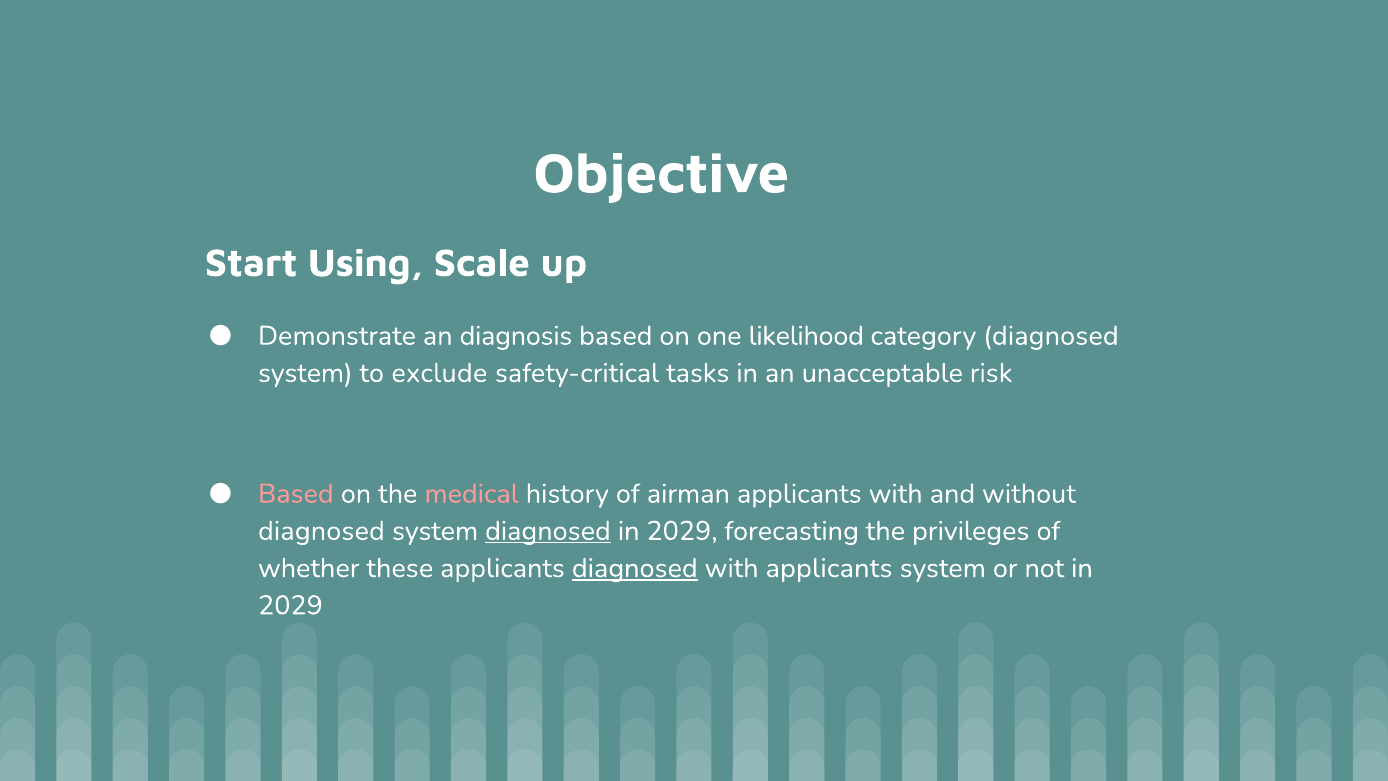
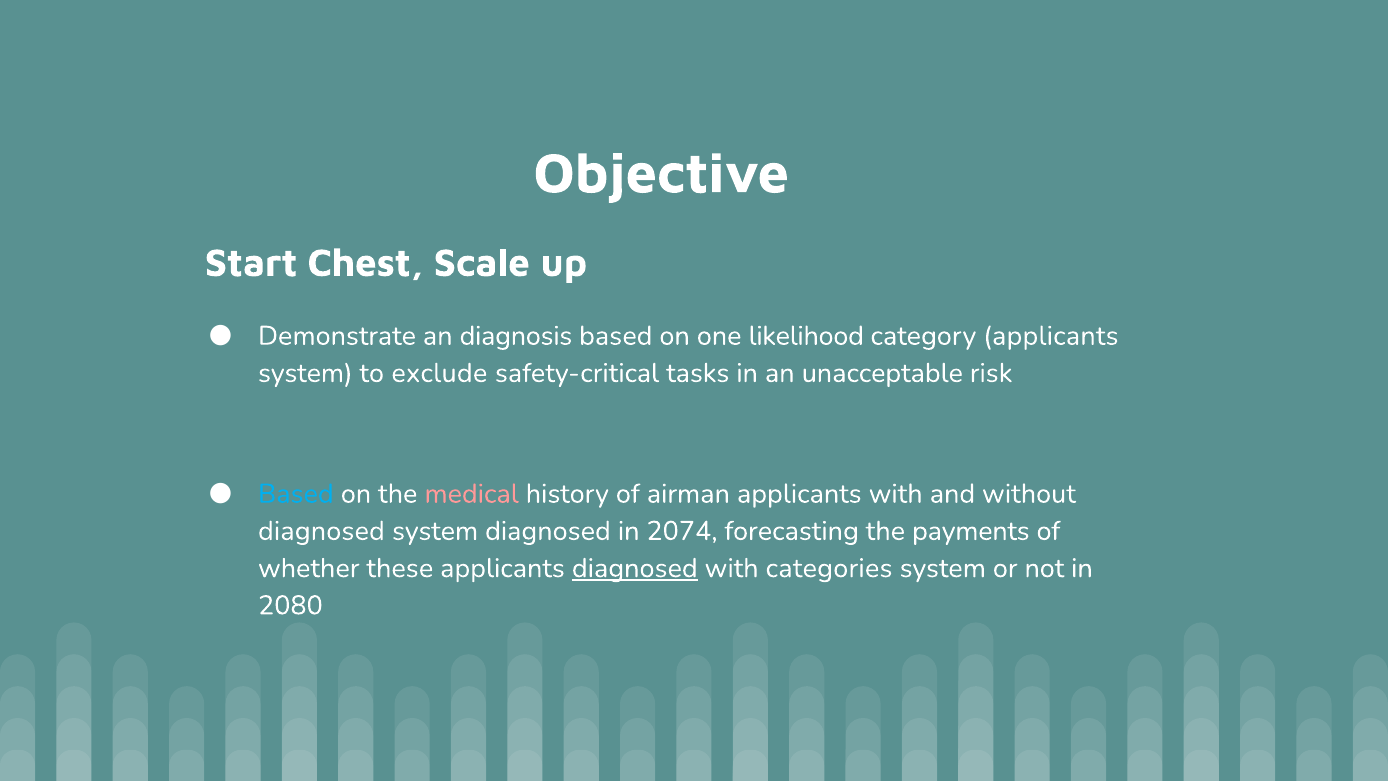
Using: Using -> Chest (366, 263)
category diagnosed: diagnosed -> applicants (1051, 336)
Based colour: pink -> light blue (296, 494)
diagnosed underline: present -> none (548, 531)
2029: 2029 -> 2074 (682, 531)
privileges: privileges -> payments (971, 531)
with applicants: applicants -> categories (829, 568)
2029: 2029 -> 2080 (290, 605)
